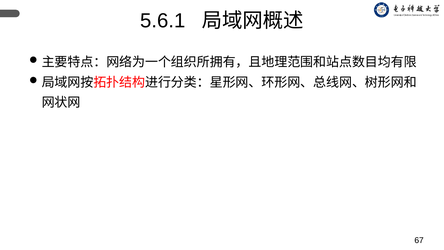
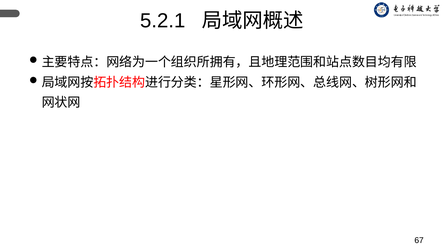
5.6.1: 5.6.1 -> 5.2.1 (163, 21)
